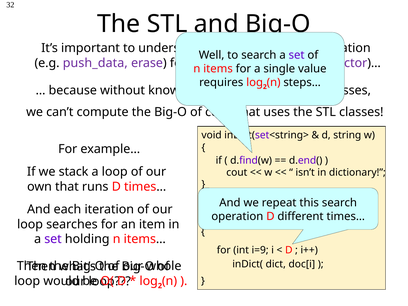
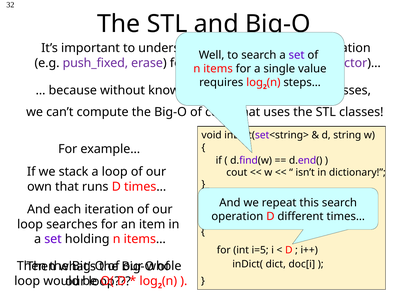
push_data: push_data -> push_fixed (95, 63)
i=9: i=9 -> i=5 (260, 250)
